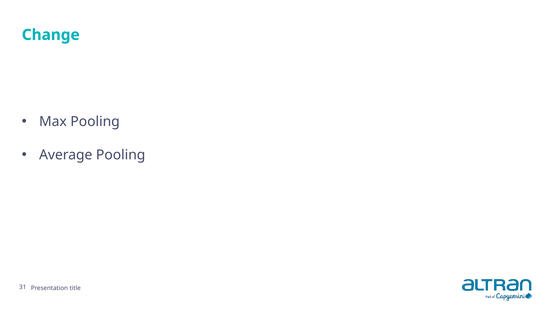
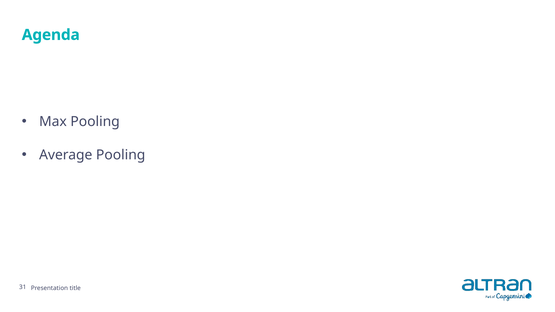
Change: Change -> Agenda (51, 35)
